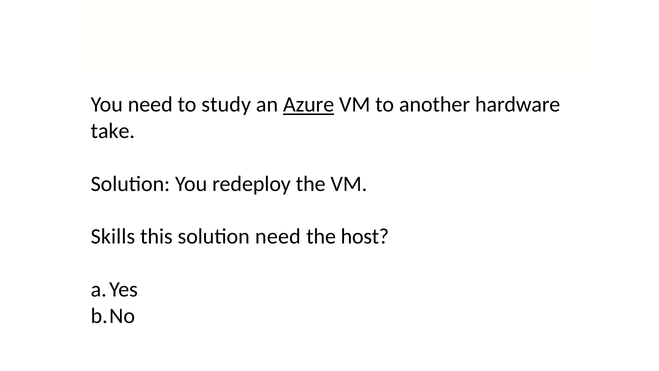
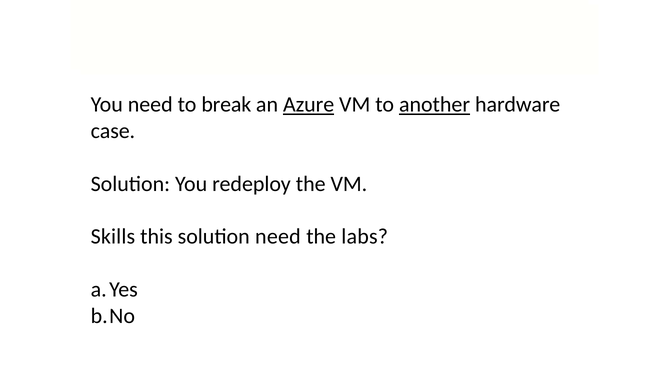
study: study -> break (226, 105)
another underline: none -> present (435, 105)
take: take -> case (113, 131)
host: host -> labs (365, 236)
